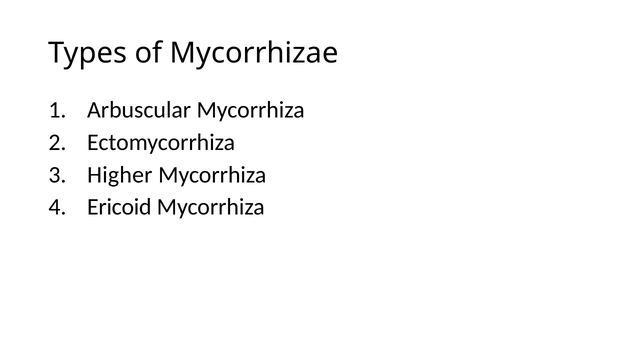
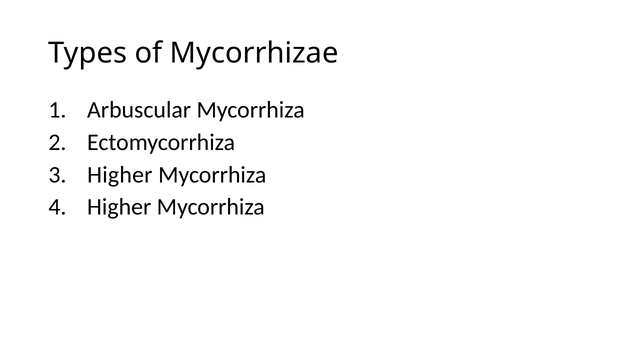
Ericoid: Ericoid -> Higher (119, 207)
